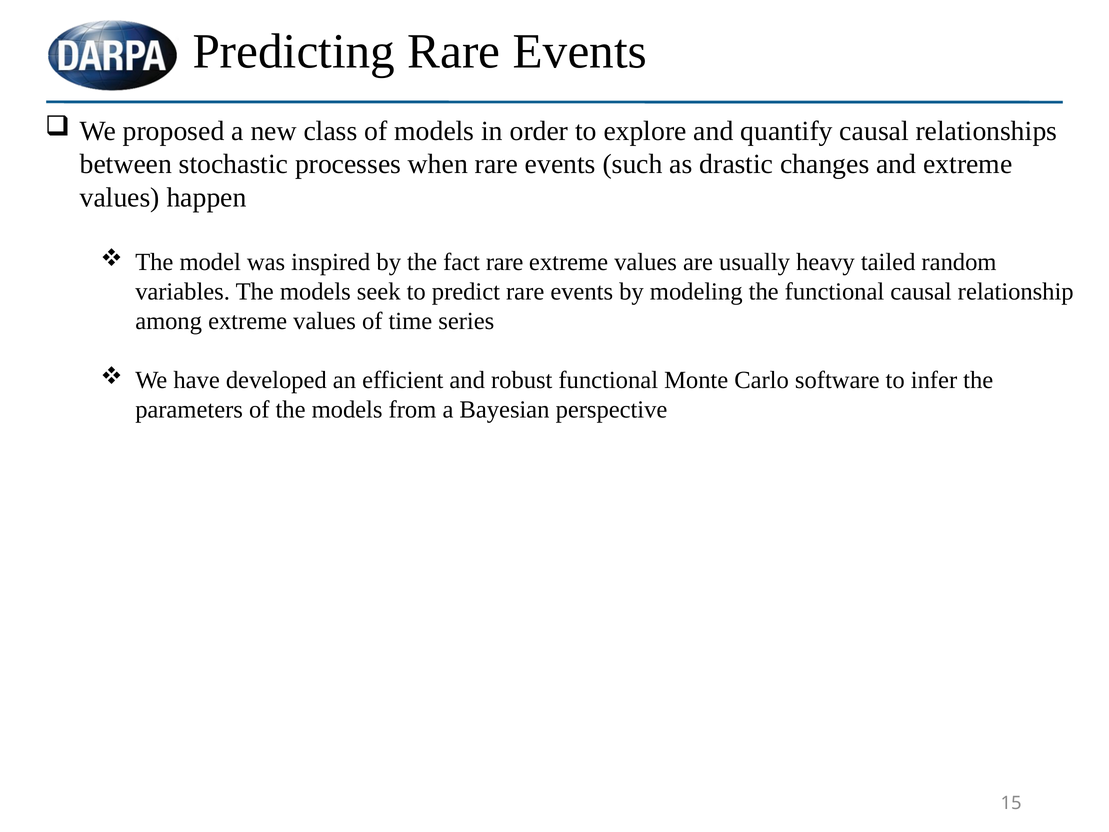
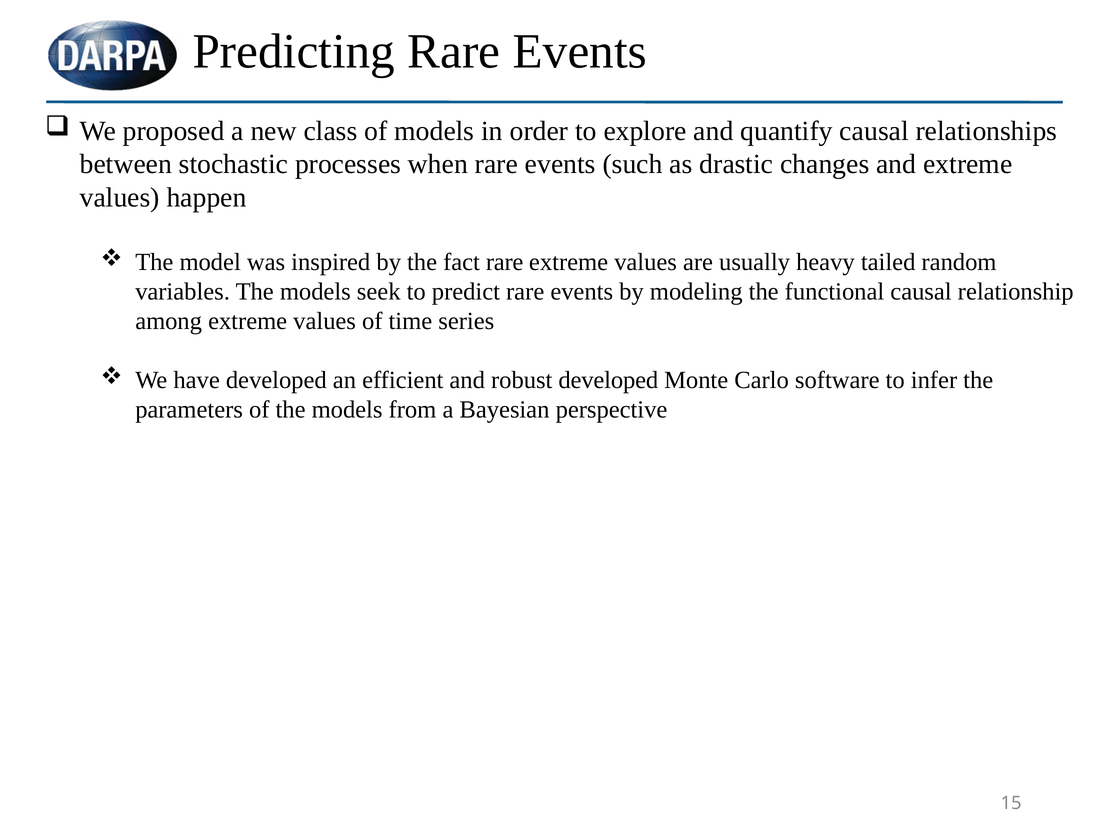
robust functional: functional -> developed (608, 380)
